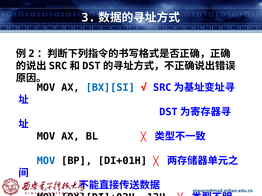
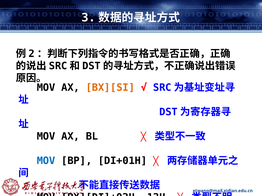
BX][SI colour: blue -> orange (110, 88)
